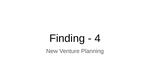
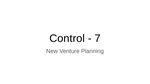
Finding: Finding -> Control (67, 39)
4: 4 -> 7 (98, 39)
